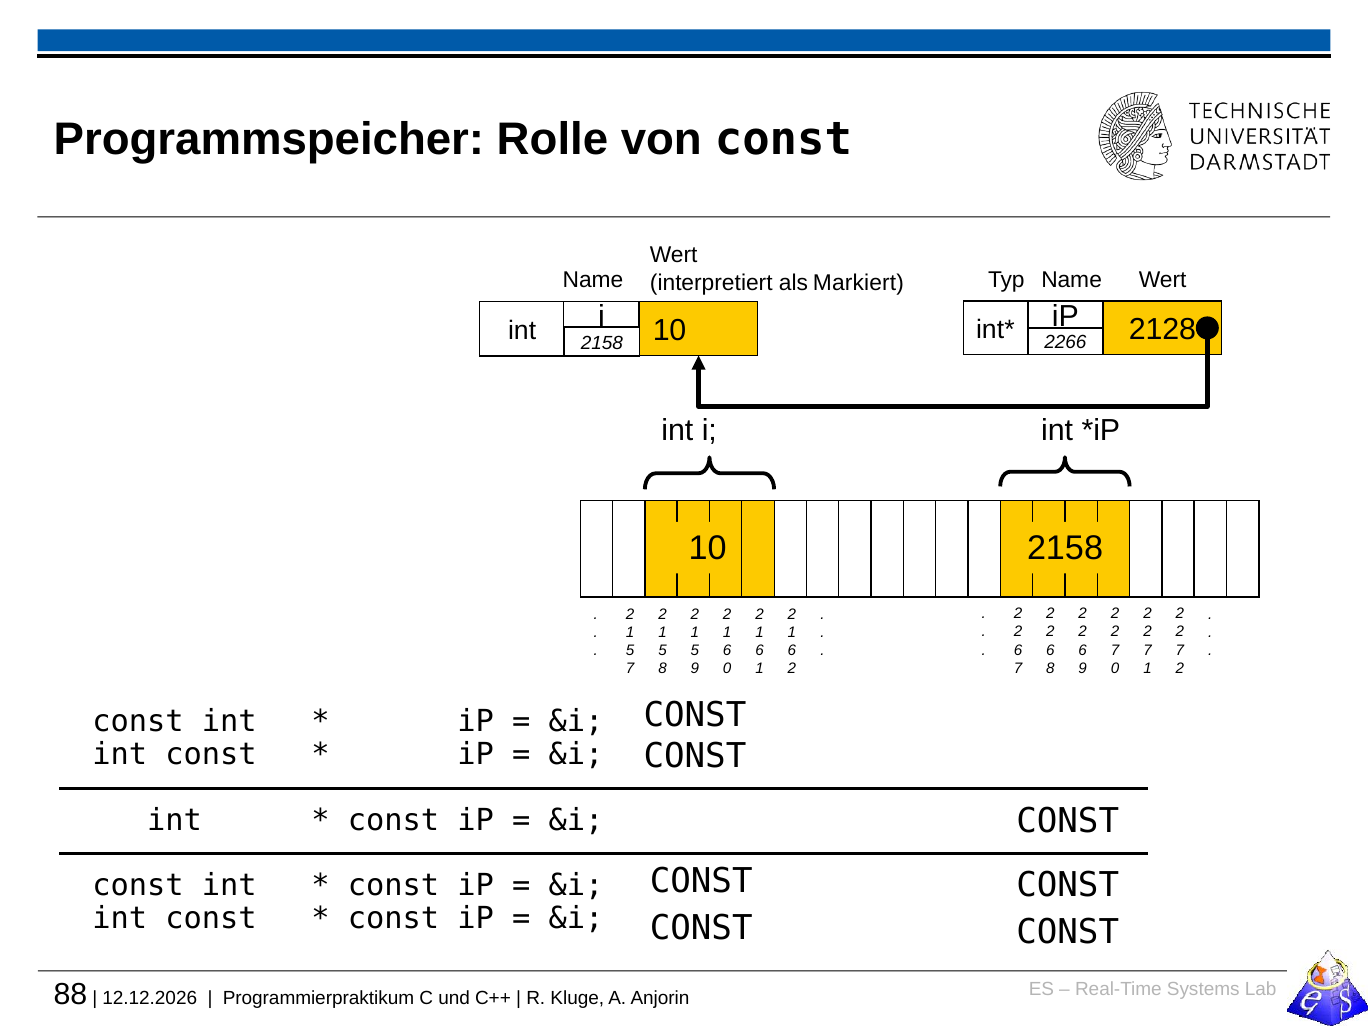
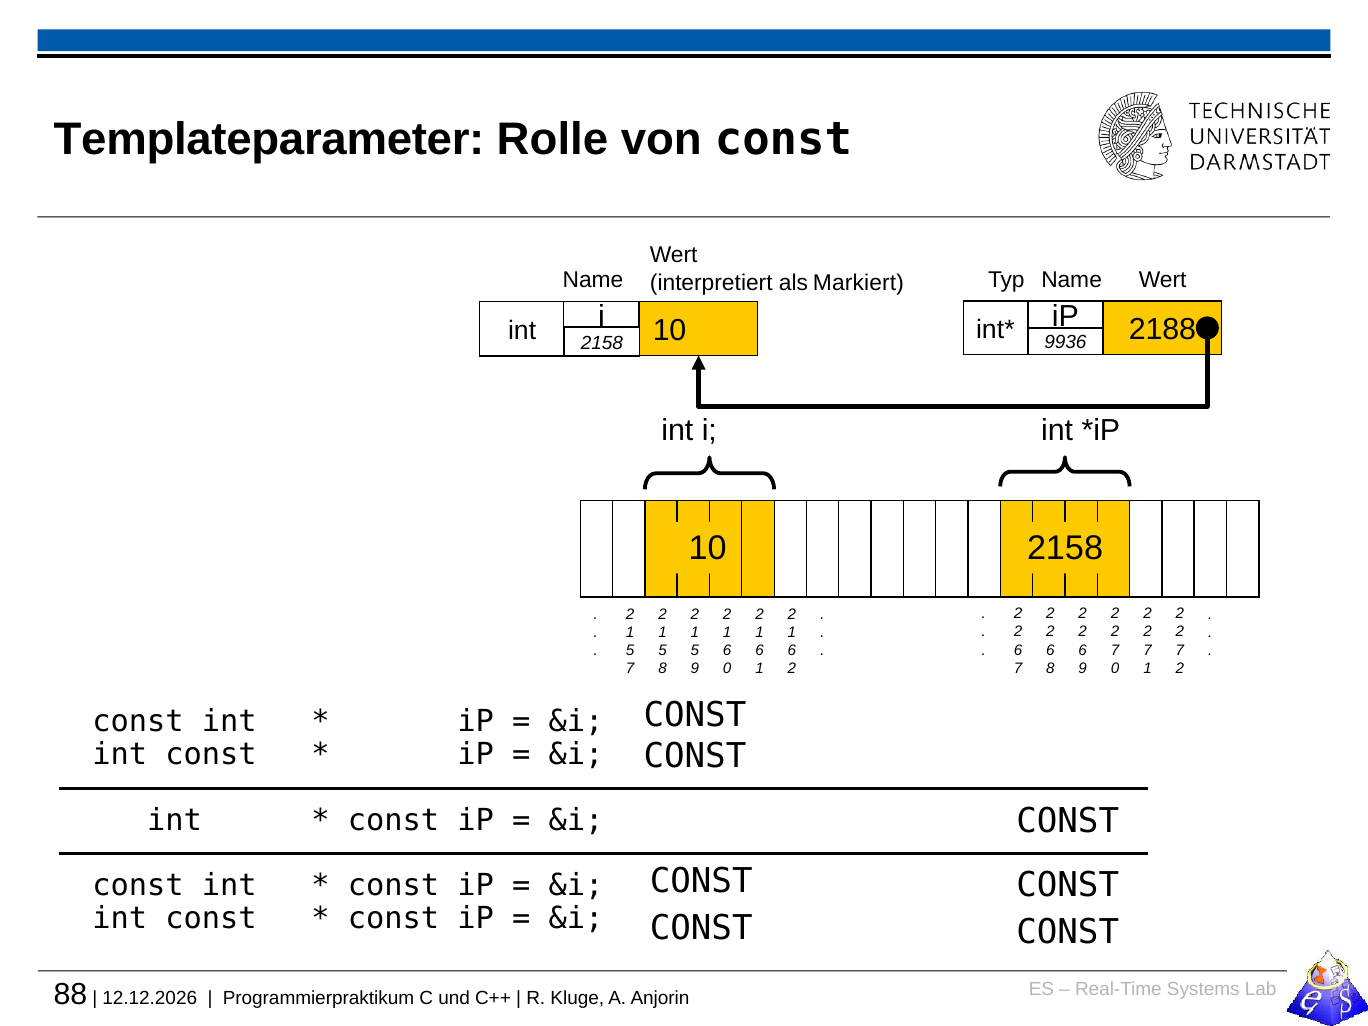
Programmspeicher: Programmspeicher -> Templateparameter (269, 139)
2266: 2266 -> 9936 (1065, 343)
2128: 2128 -> 2188 (1162, 330)
